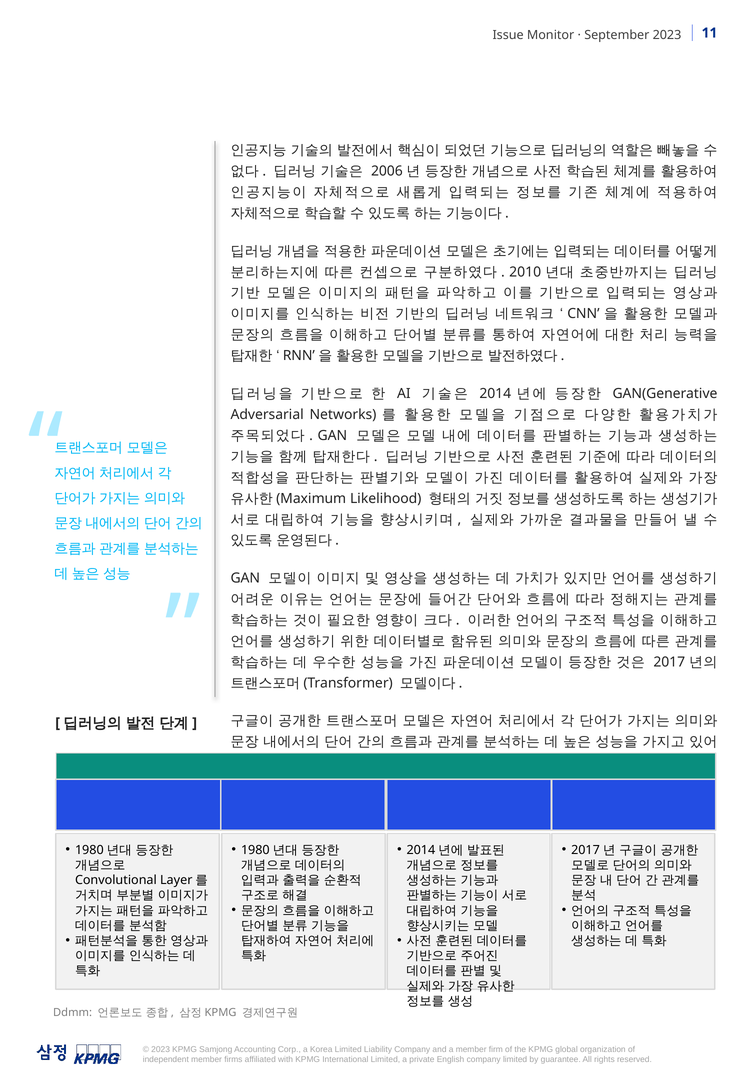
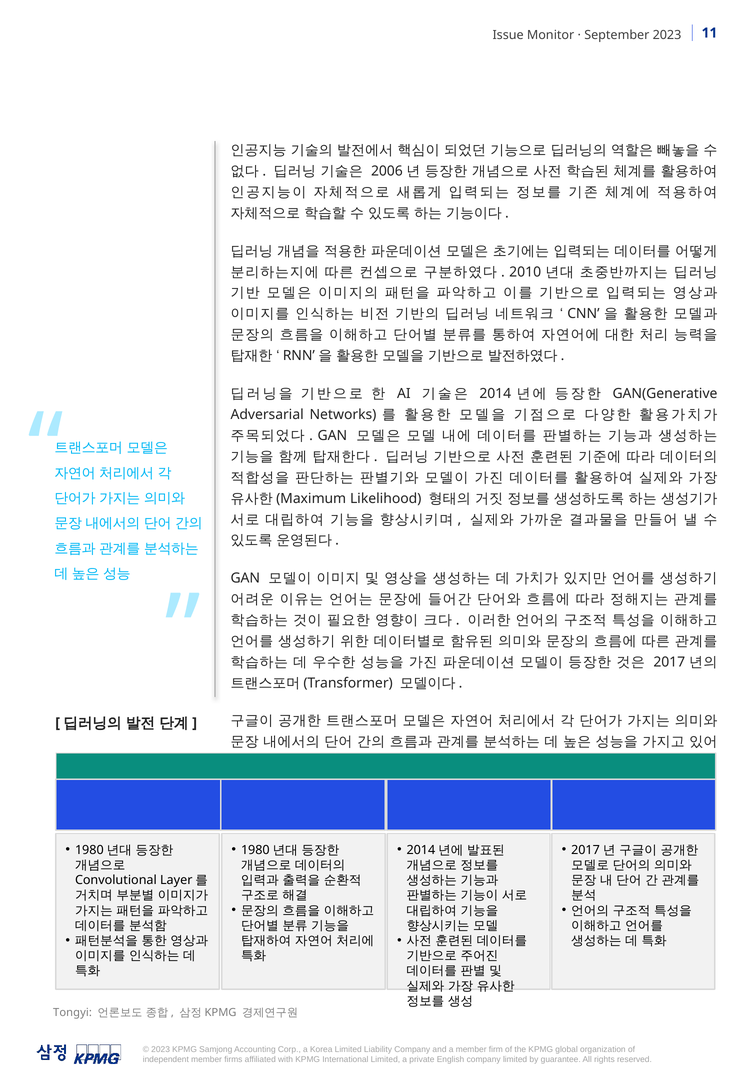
Ddmm: Ddmm -> Tongyi (73, 1013)
